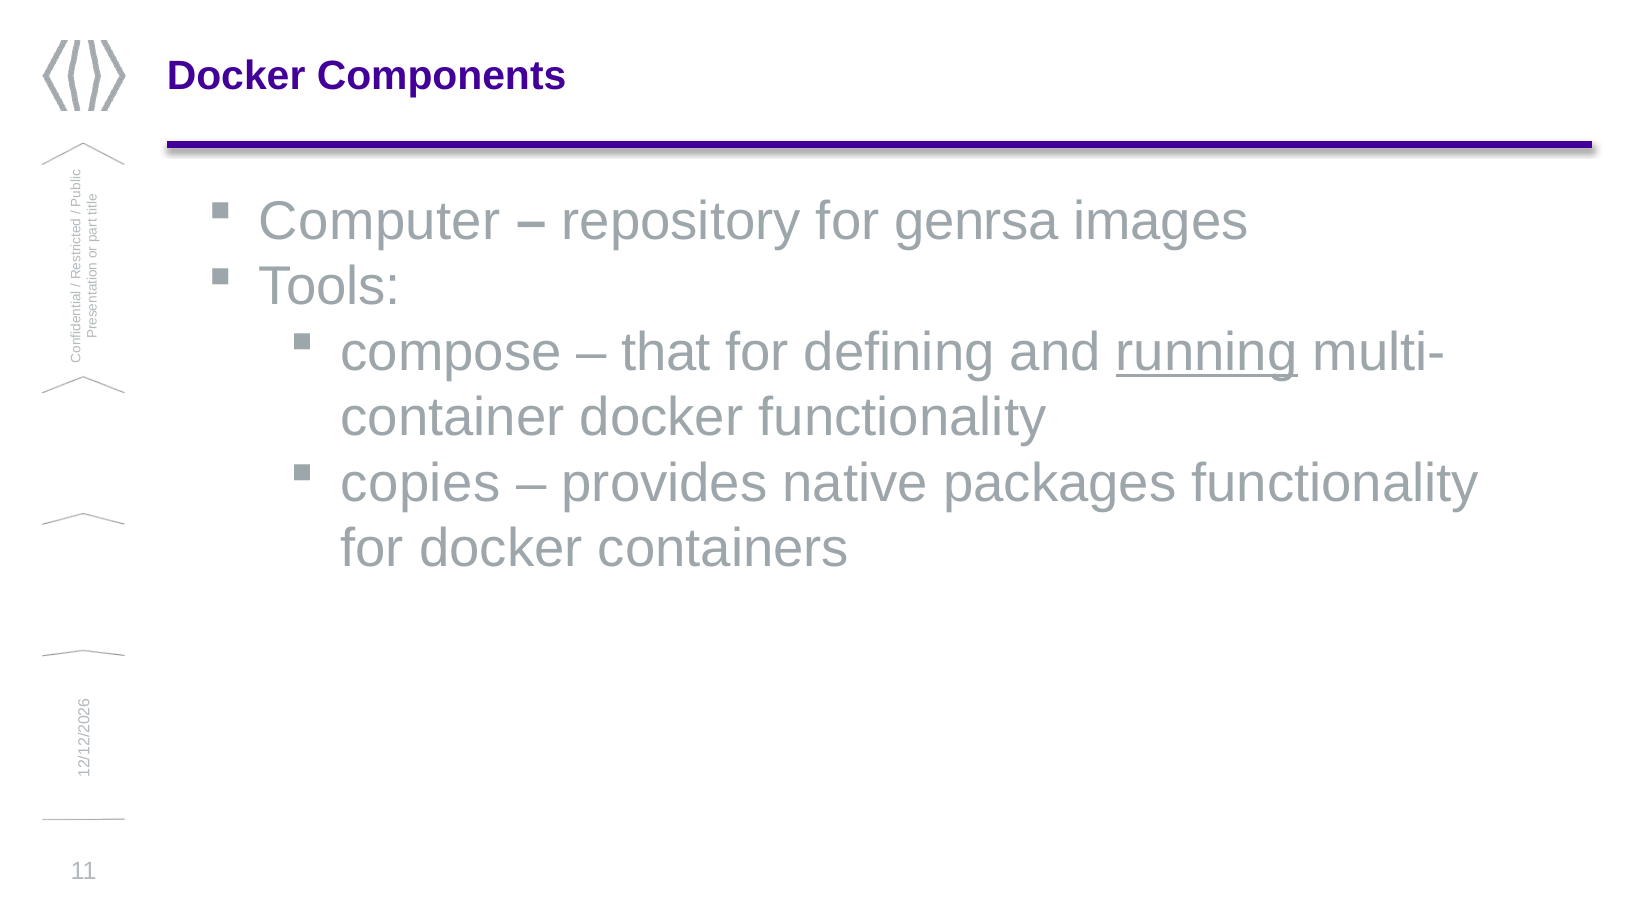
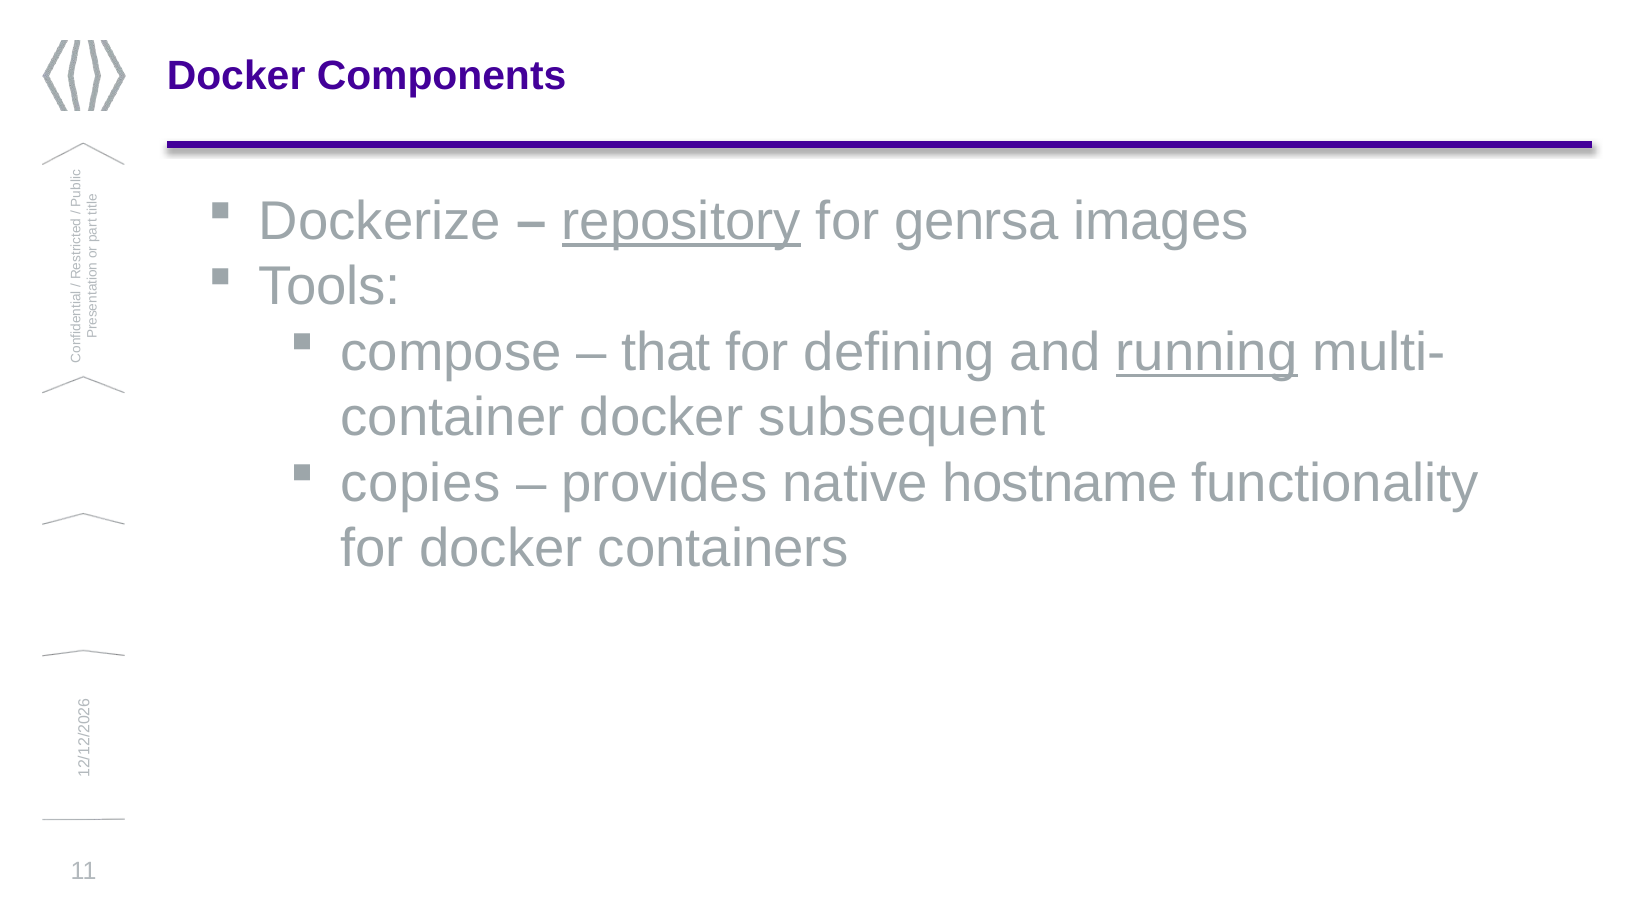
Computer: Computer -> Dockerize (380, 221)
repository underline: none -> present (681, 221)
docker functionality: functionality -> subsequent (902, 418)
packages: packages -> hostname (1060, 483)
